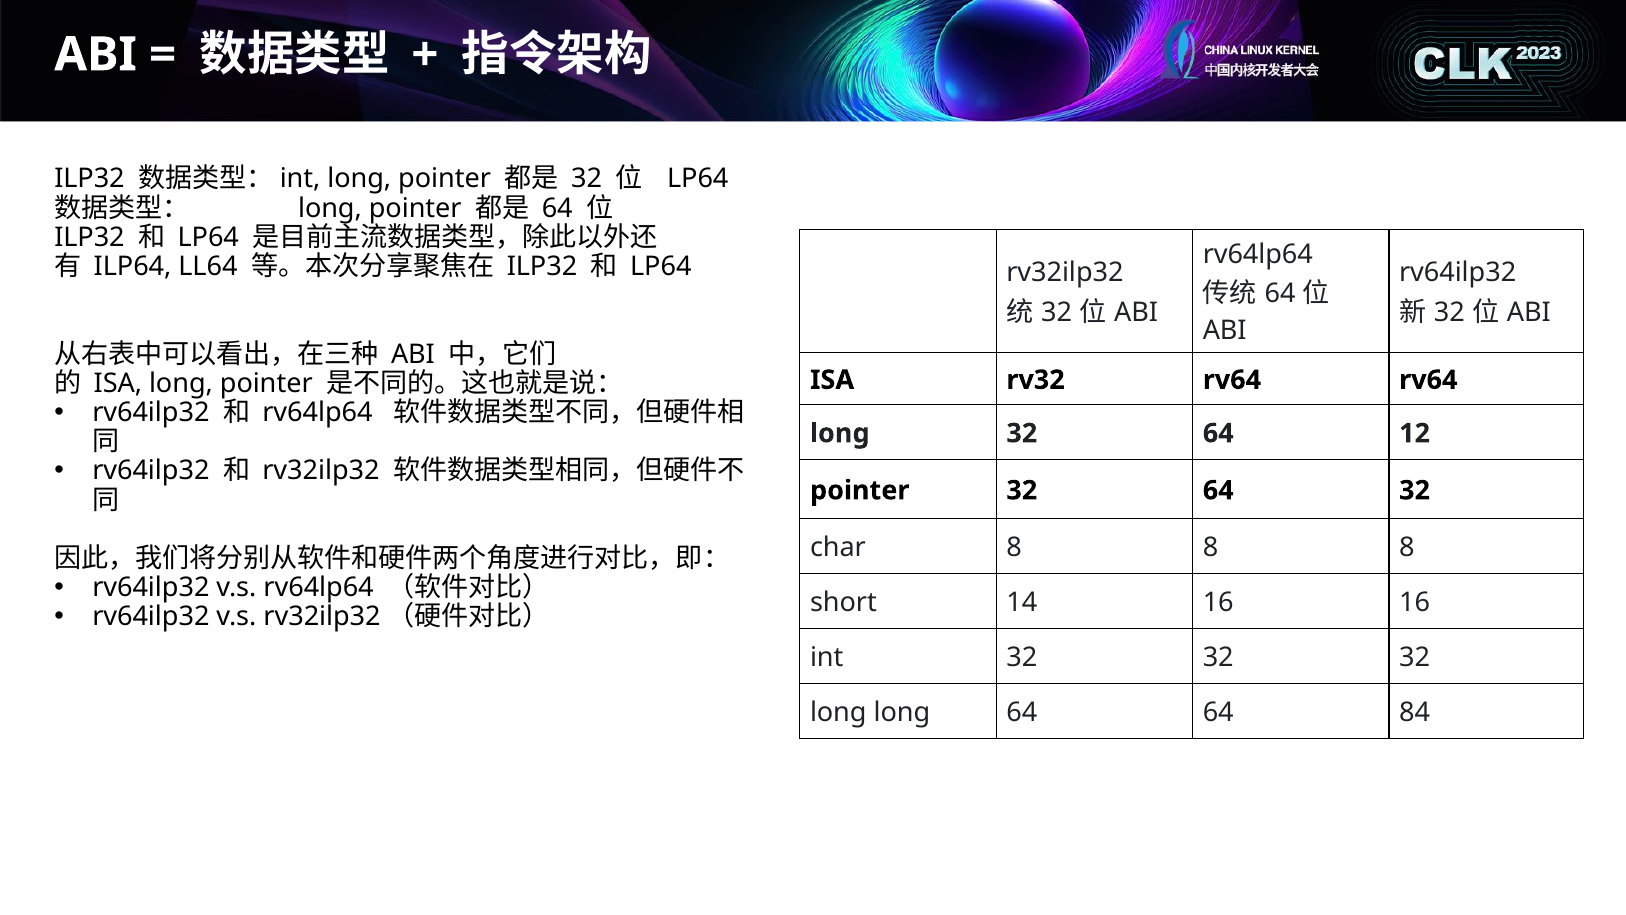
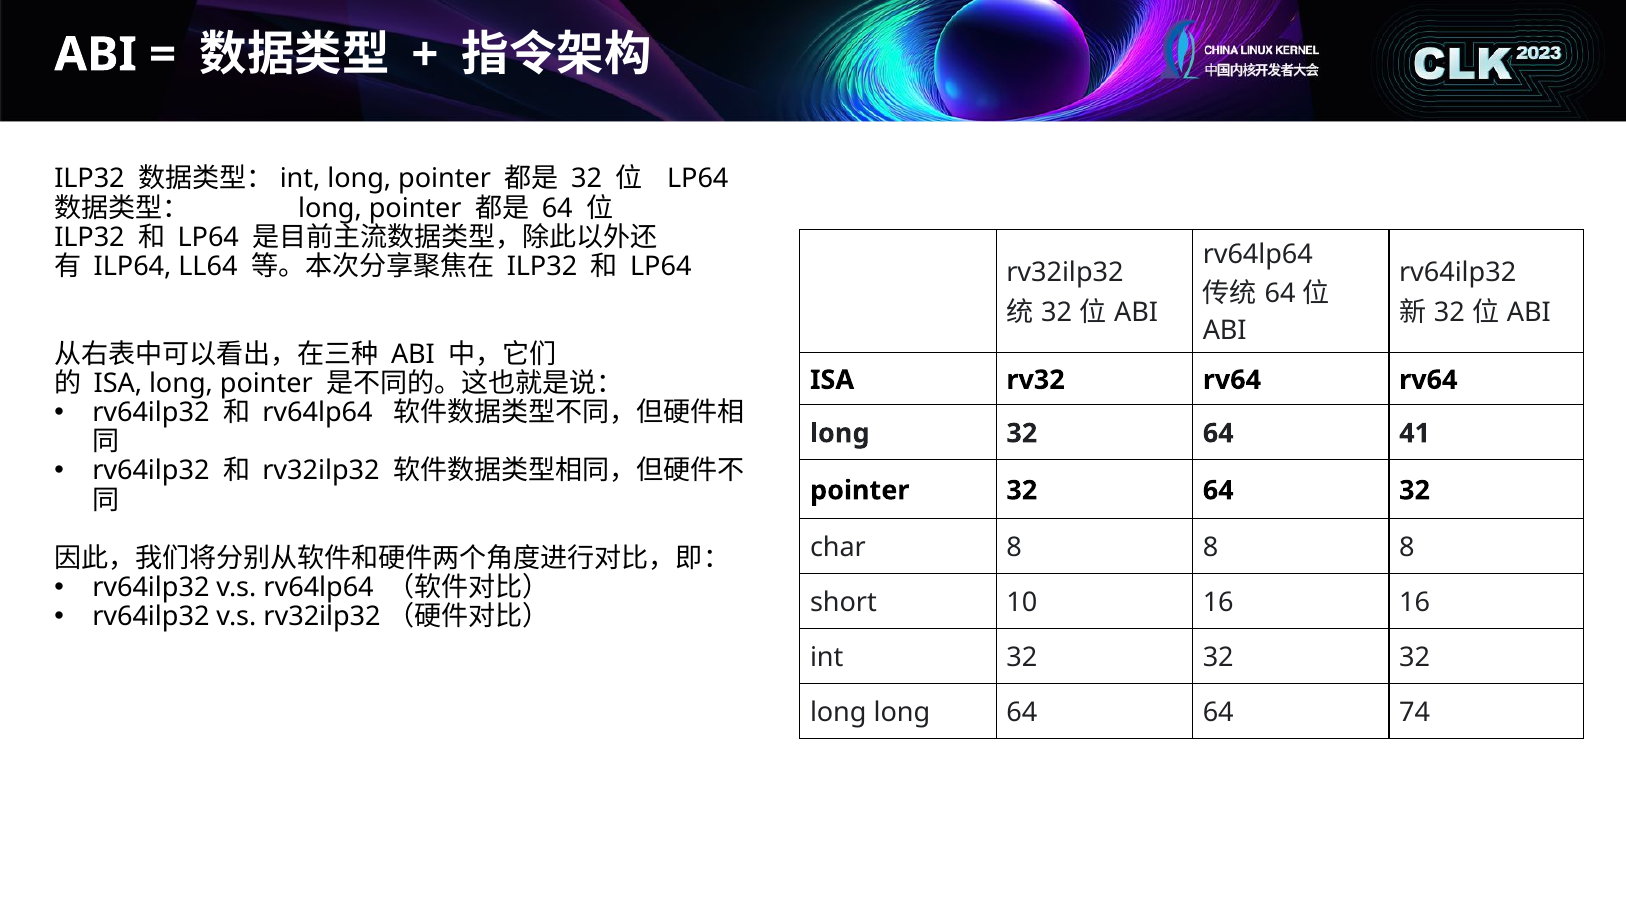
12: 12 -> 41 (1415, 433)
14: 14 -> 10 (1022, 602)
84: 84 -> 74 (1415, 712)
